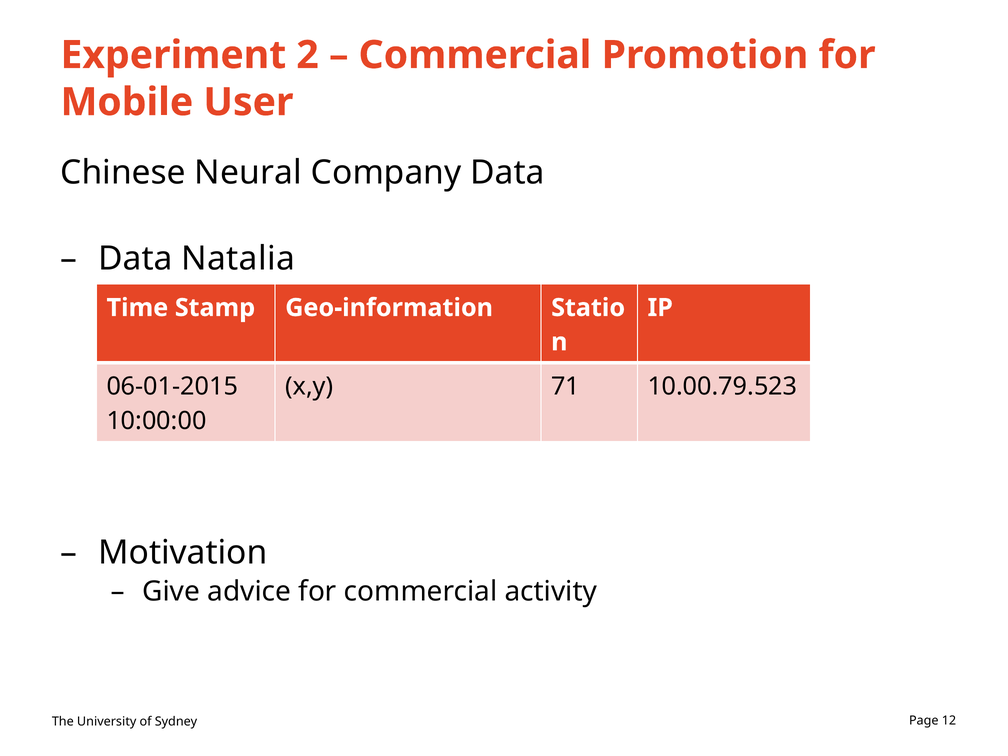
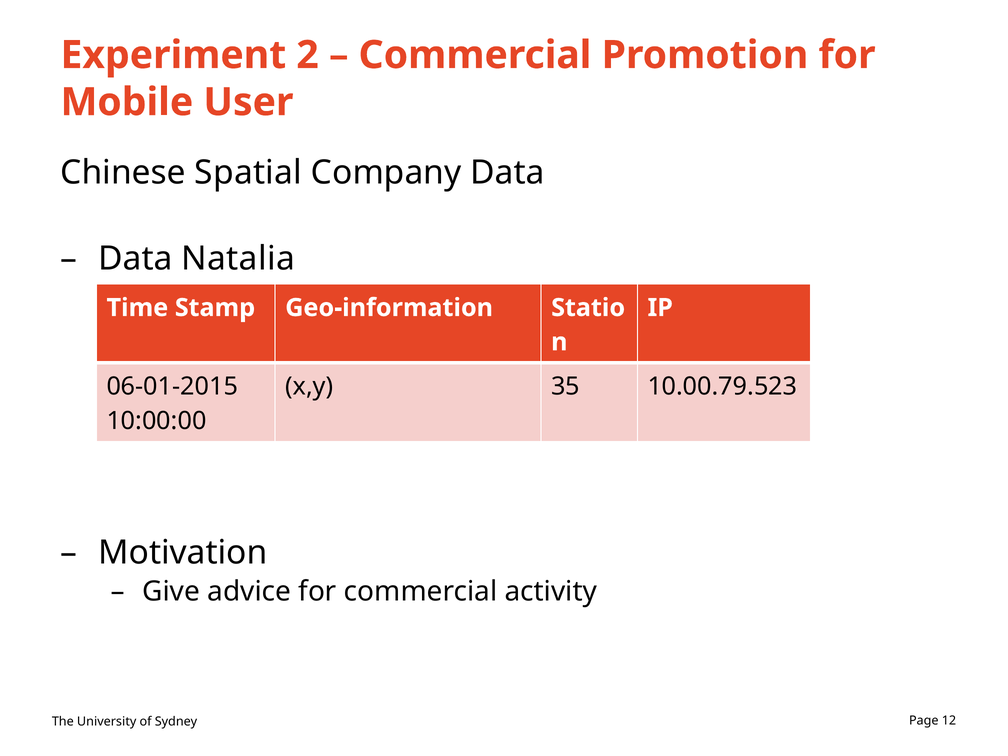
Neural: Neural -> Spatial (248, 173)
71: 71 -> 35 (566, 386)
